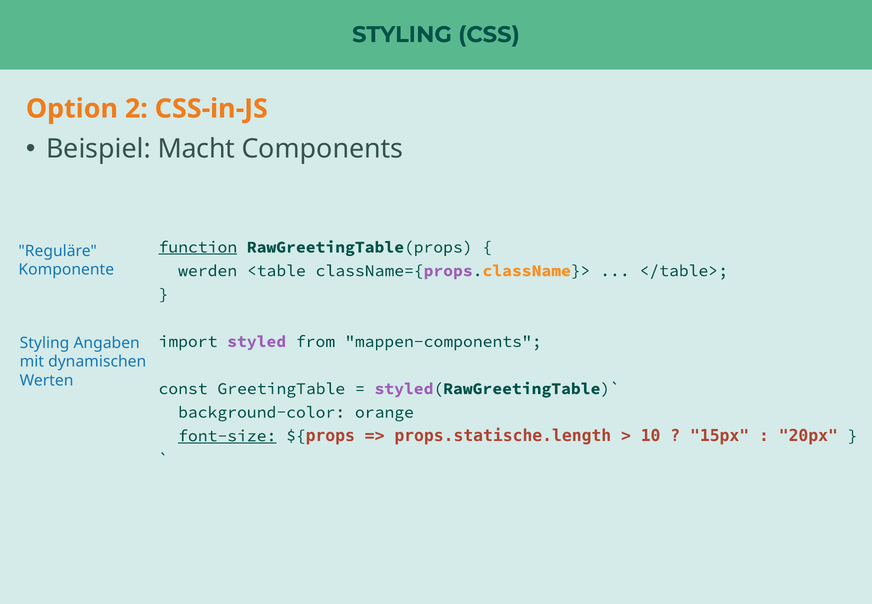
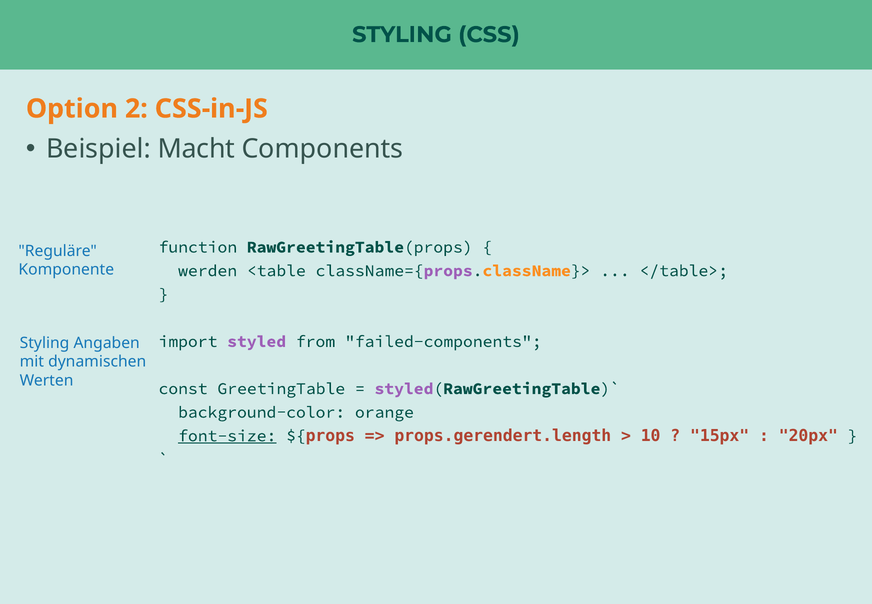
function underline: present -> none (198, 247)
mappen-components: mappen-components -> failed-components (443, 341)
props.statische.length: props.statische.length -> props.gerendert.length (503, 436)
